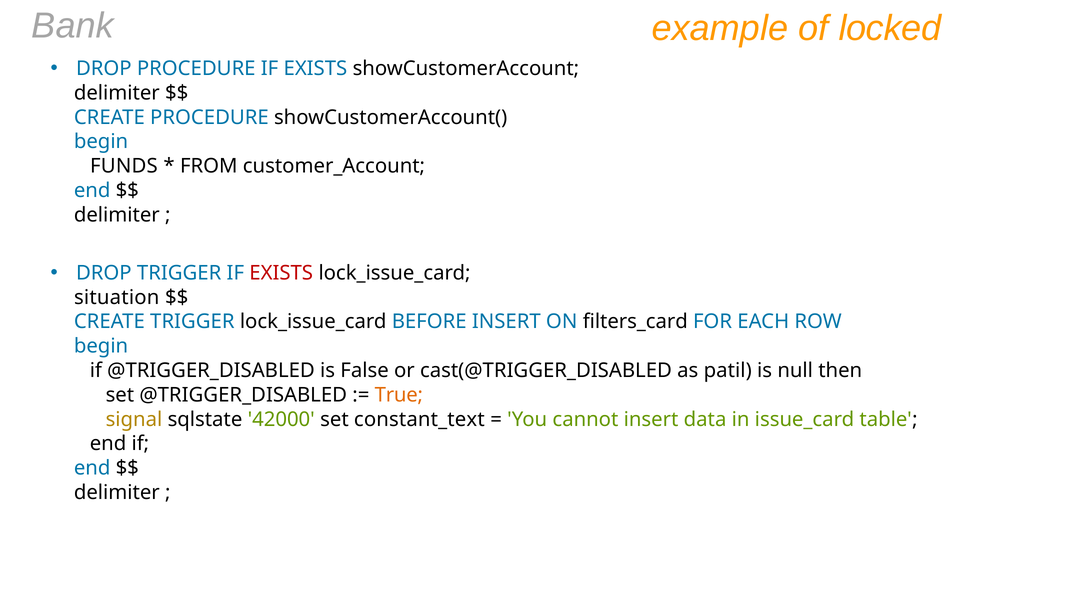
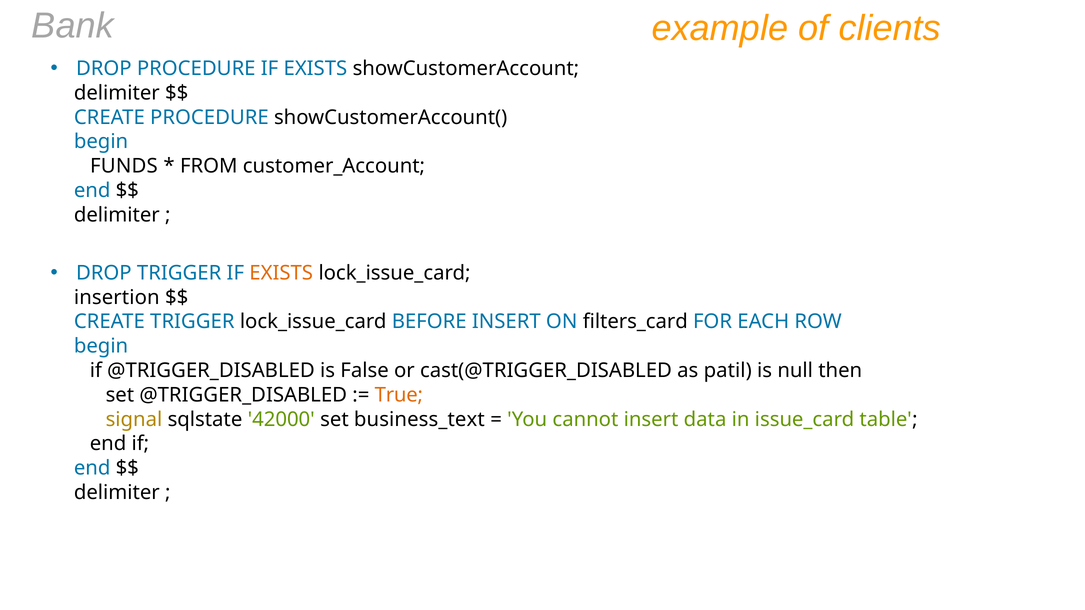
locked: locked -> clients (890, 28)
EXISTS colour: red -> orange (281, 273)
situation: situation -> insertion (117, 298)
constant_text: constant_text -> business_text (419, 420)
